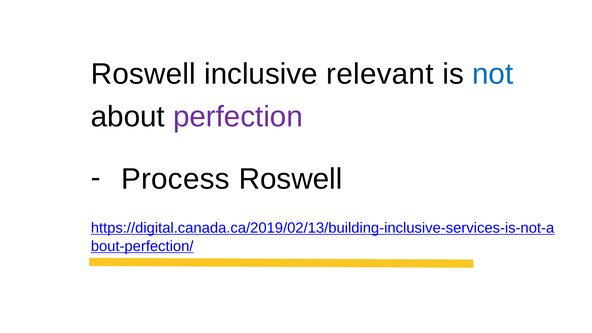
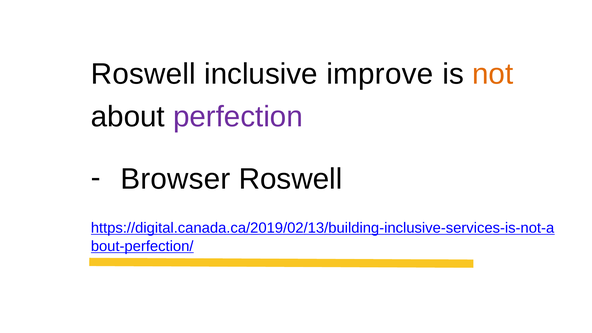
relevant: relevant -> improve (380, 74)
not colour: blue -> orange (493, 74)
Process: Process -> Browser (175, 179)
